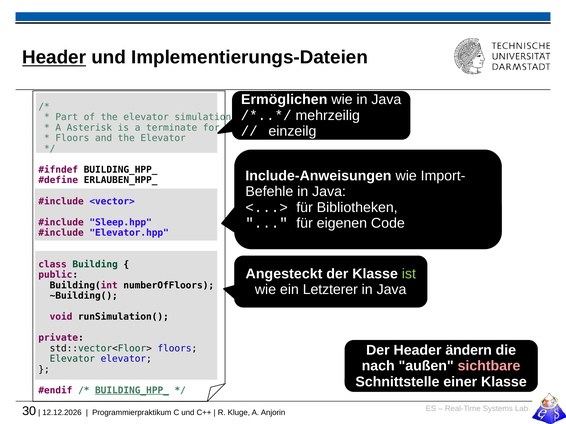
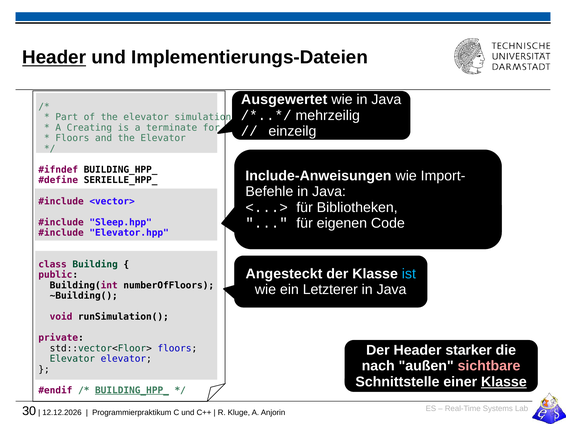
Ermöglichen: Ermöglichen -> Ausgewertet (284, 100)
Asterisk: Asterisk -> Creating (89, 128)
ERLAUBEN_HPP_: ERLAUBEN_HPP_ -> SERIELLE_HPP_ (121, 180)
ist colour: light green -> light blue (409, 274)
ändern: ändern -> starker (469, 351)
Klasse underline: none -> present (504, 382)
